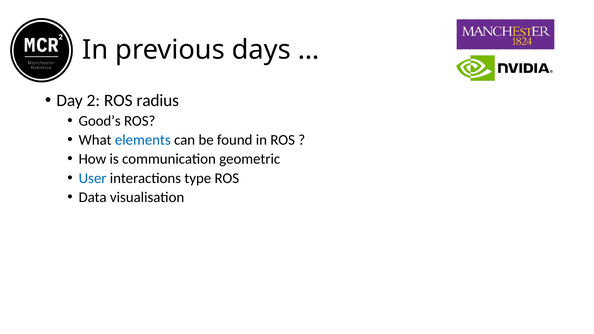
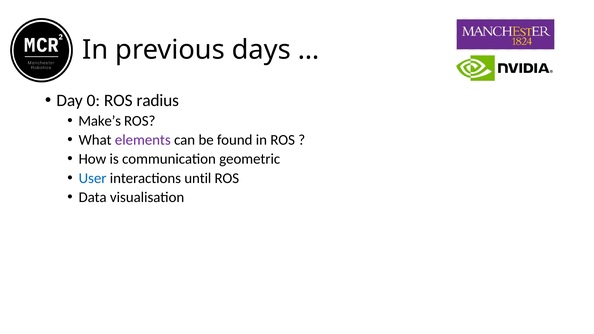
2: 2 -> 0 (93, 100)
Good’s: Good’s -> Make’s (100, 121)
elements colour: blue -> purple (143, 140)
type: type -> until (198, 178)
